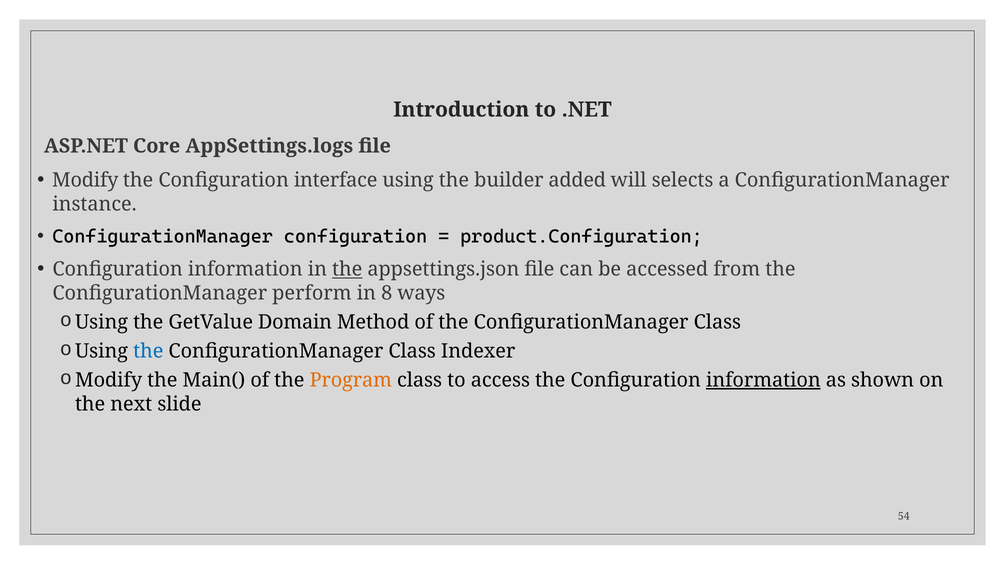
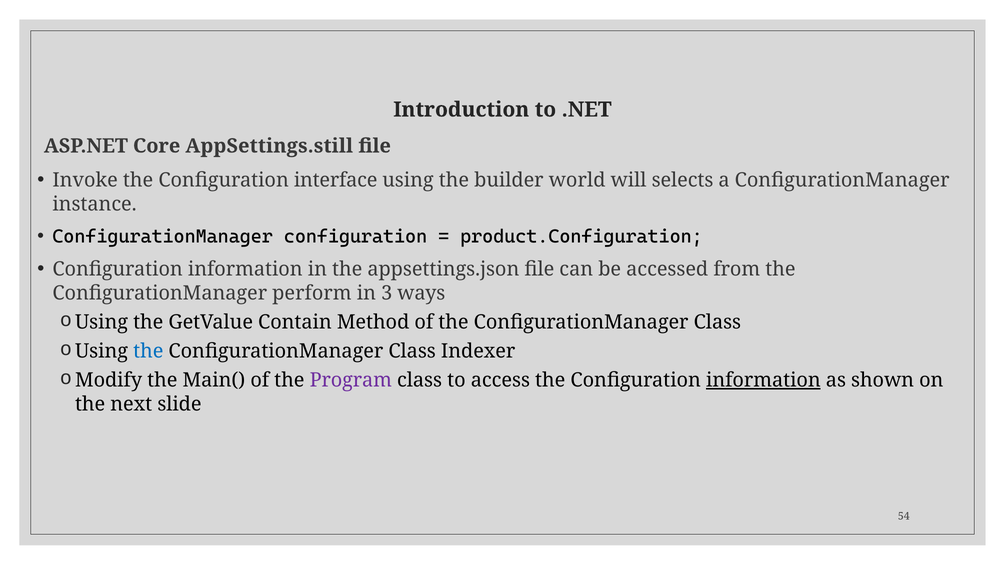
AppSettings.logs: AppSettings.logs -> AppSettings.still (269, 146)
Modify: Modify -> Invoke (85, 180)
added: added -> world (577, 180)
the underline: present -> none (347, 269)
8: 8 -> 3 (387, 293)
Domain: Domain -> Contain (295, 322)
Program colour: orange -> purple (351, 380)
